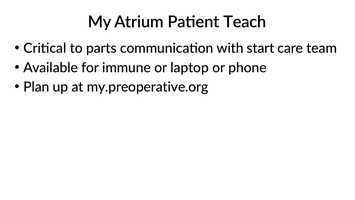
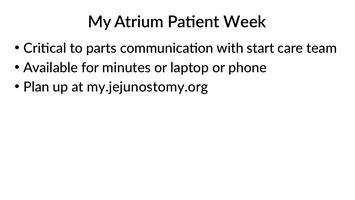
Teach: Teach -> Week (245, 22)
immune: immune -> minutes (127, 68)
my.preoperative.org: my.preoperative.org -> my.jejunostomy.org (147, 87)
